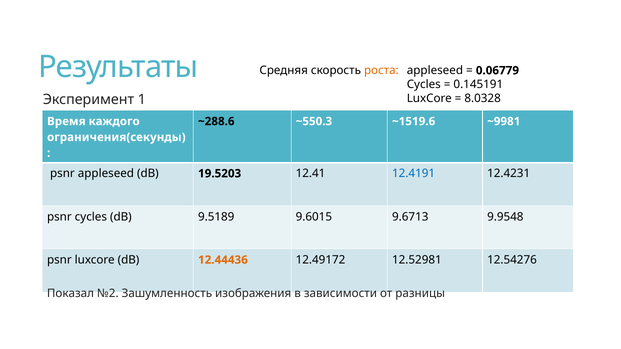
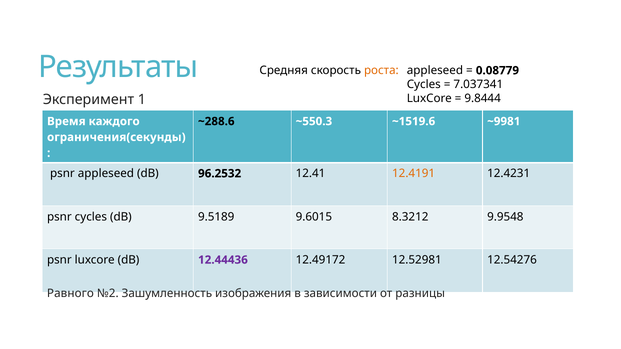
0.06779: 0.06779 -> 0.08779 (497, 71)
0.145191: 0.145191 -> 7.037341 (478, 85)
8.0328: 8.0328 -> 9.8444 (483, 98)
19.5203: 19.5203 -> 96.2532 (220, 174)
12.4191 colour: blue -> orange (414, 174)
9.6713: 9.6713 -> 8.3212 (410, 217)
12.44436 colour: orange -> purple (223, 260)
Показал: Показал -> Равного (70, 294)
